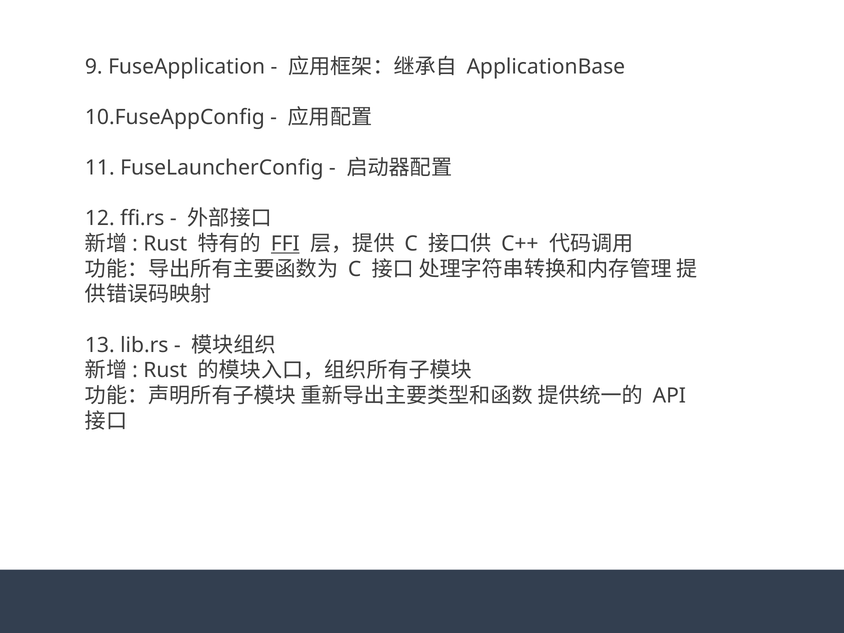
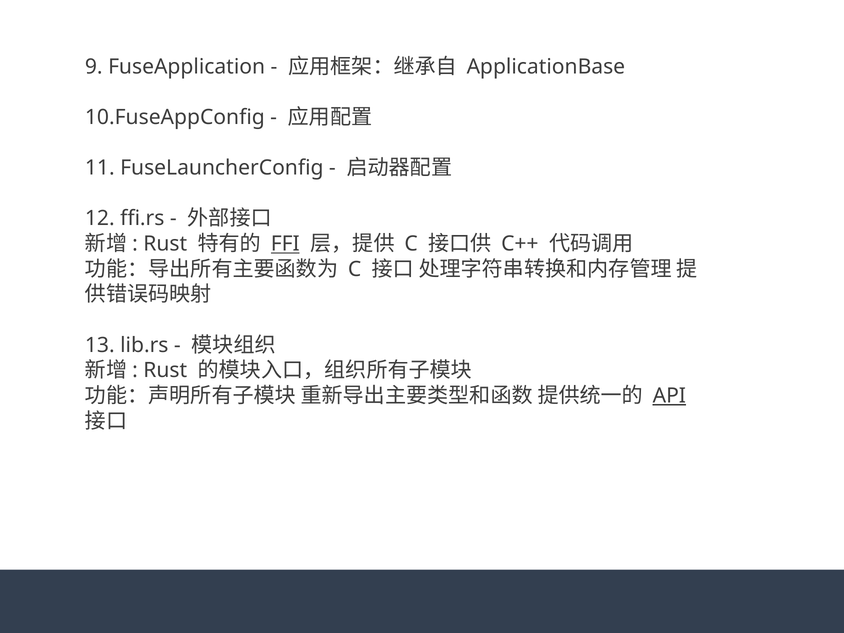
API underline: none -> present (669, 396)
